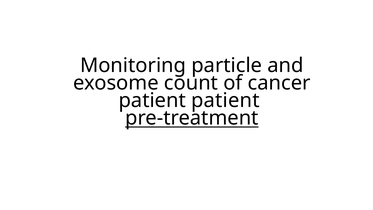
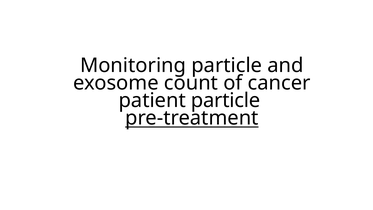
patient patient: patient -> particle (226, 100)
